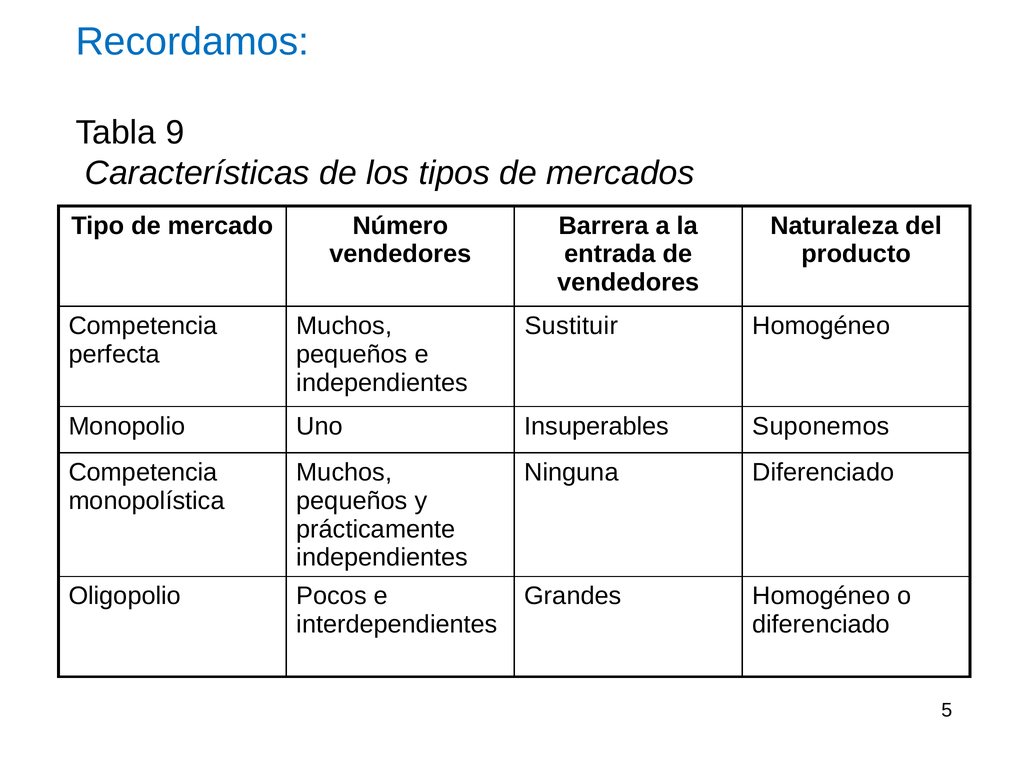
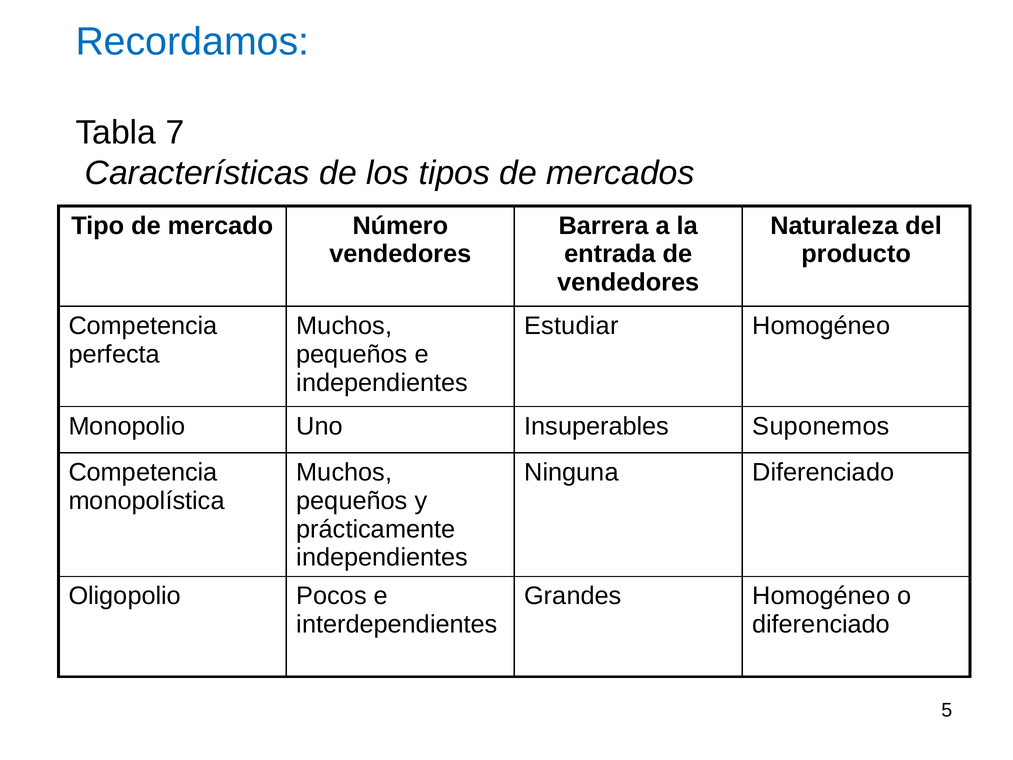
9: 9 -> 7 (175, 132)
Sustituir: Sustituir -> Estudiar (571, 326)
